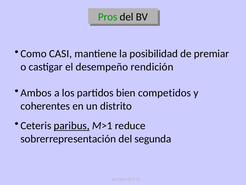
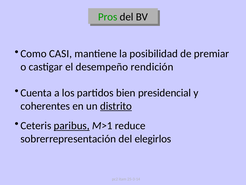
Ambos: Ambos -> Cuenta (36, 93)
competidos: competidos -> presidencial (165, 93)
distrito underline: none -> present (116, 106)
segunda: segunda -> elegirlos (153, 139)
